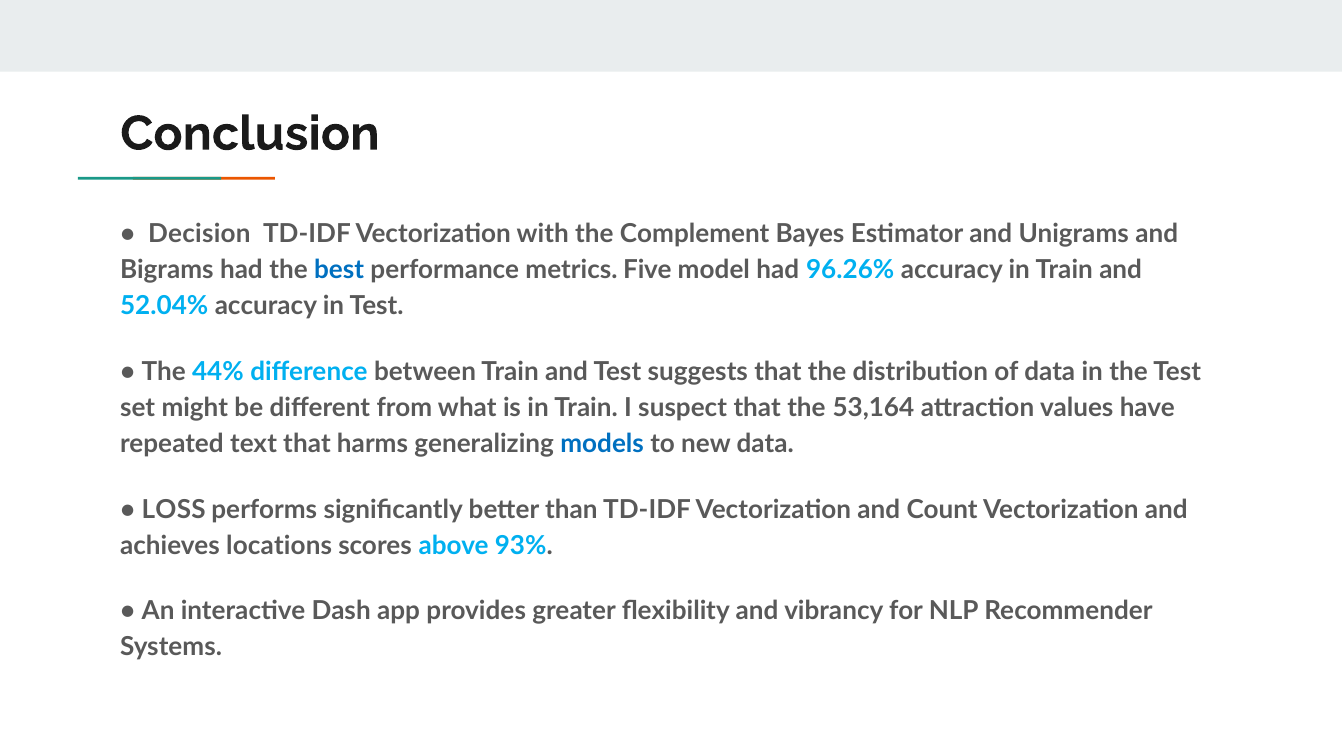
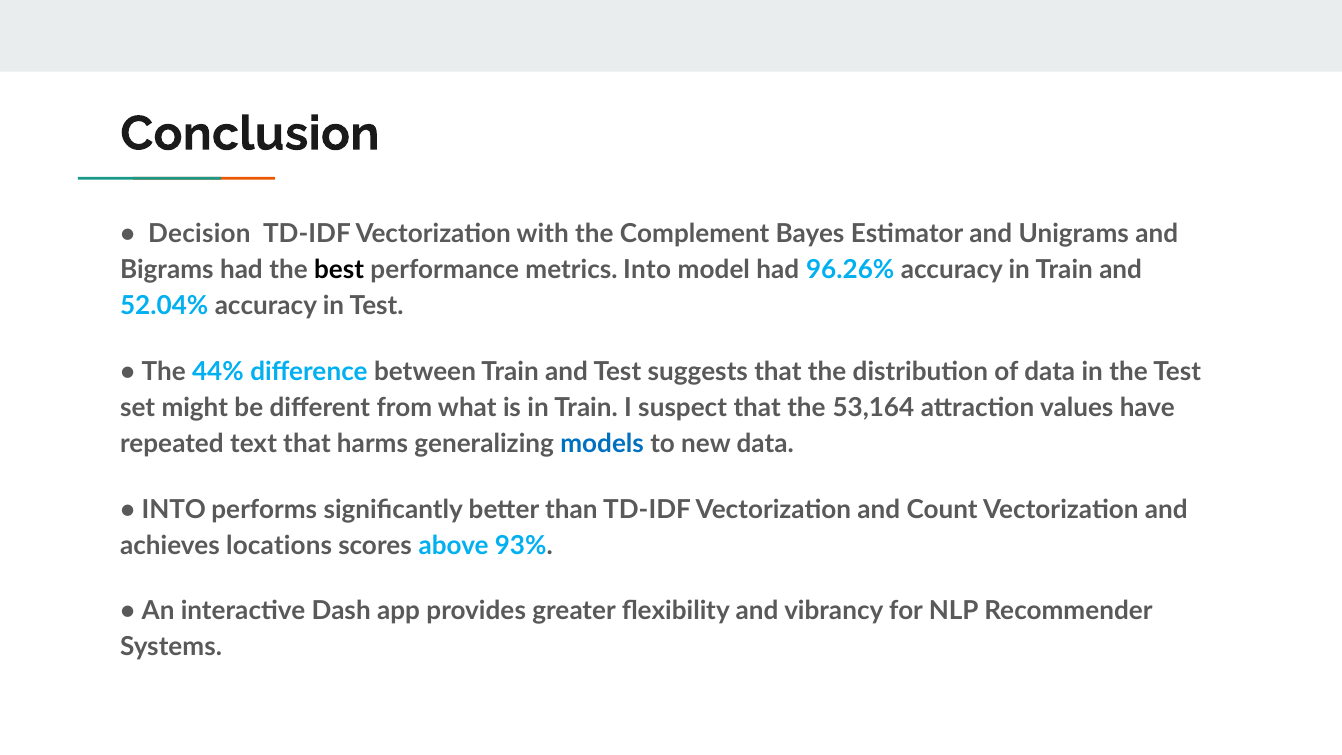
best colour: blue -> black (339, 270)
metrics Five: Five -> Into (647, 270)
LOSS: LOSS -> INTO (174, 509)
